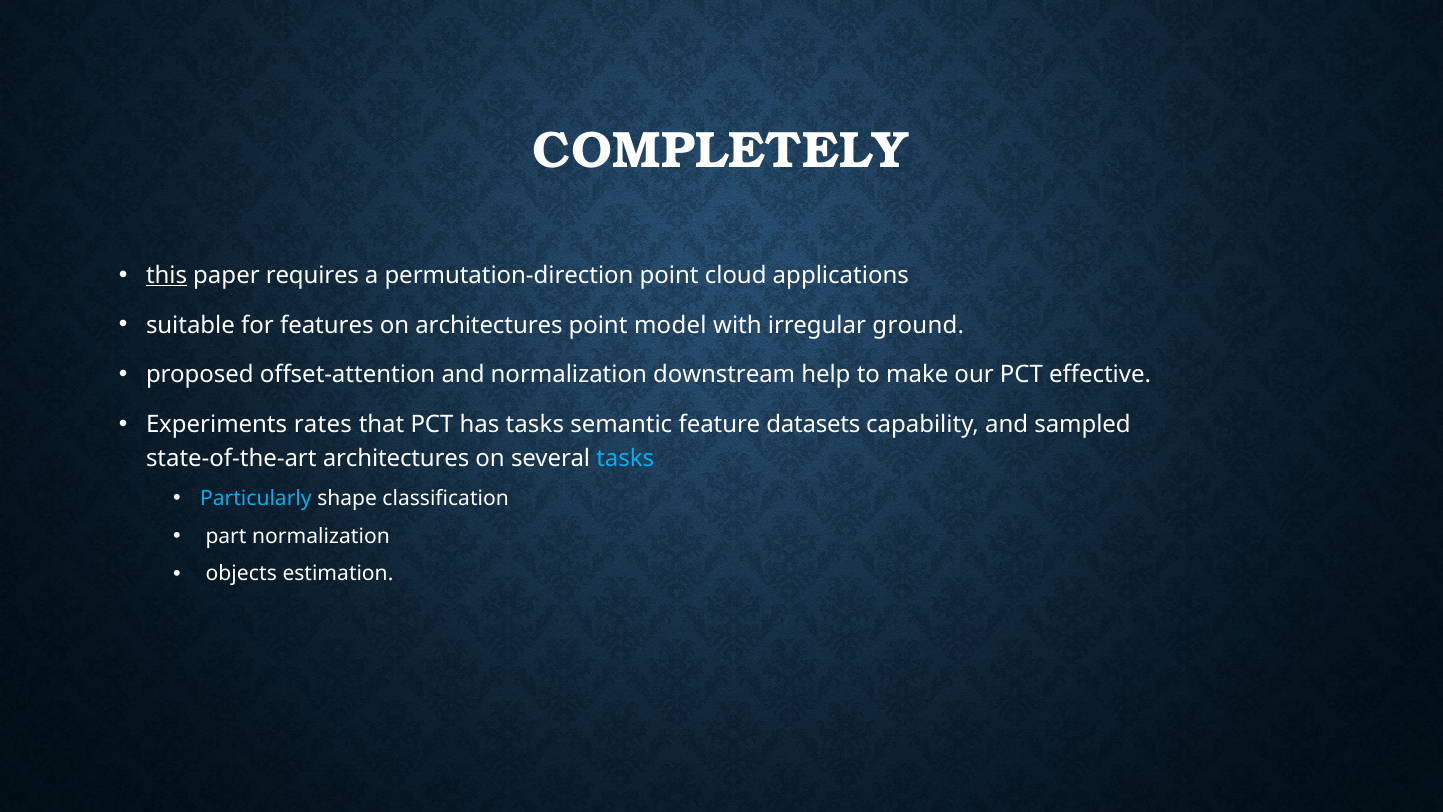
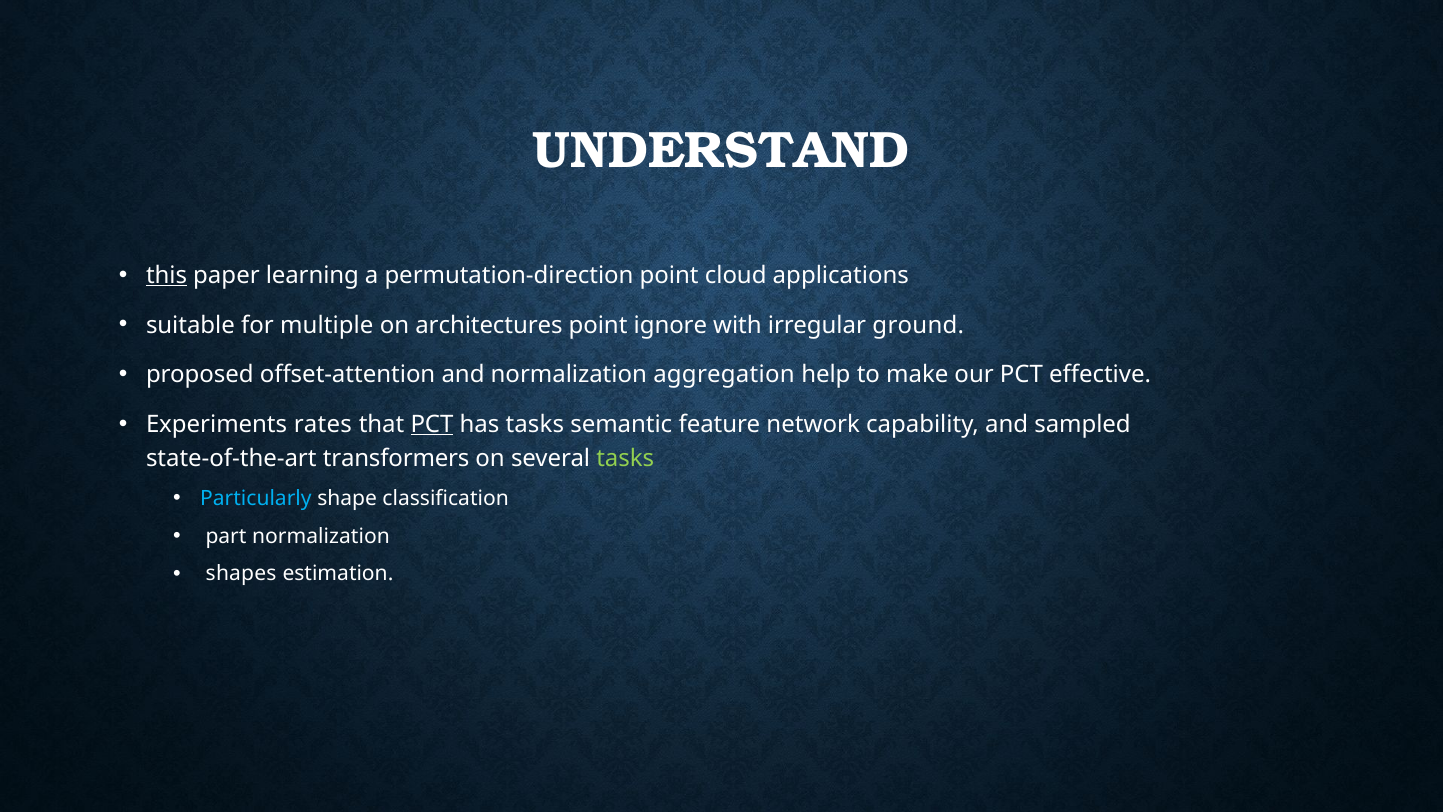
COMPLETELY: COMPLETELY -> UNDERSTAND (721, 150)
requires: requires -> learning (312, 275)
features: features -> multiple (327, 325)
model: model -> ignore (670, 325)
downstream: downstream -> aggregation (724, 375)
PCT underline: none -> present (432, 424)
datasets: datasets -> network (813, 424)
state-of-the-art architectures: architectures -> transformers (396, 459)
tasks colour: light blue -> light green (625, 459)
objects: objects -> shapes (241, 574)
